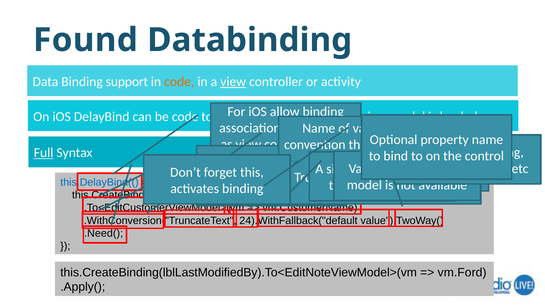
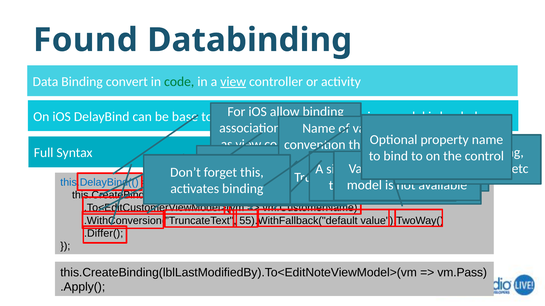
support: support -> convert (127, 82)
code colour: orange -> green (179, 82)
be code: code -> base (185, 117)
Full underline: present -> none (44, 153)
24).WithFallback("default: 24).WithFallback("default -> 55).WithFallback("default (299, 221)
.Need(: .Need( -> .Differ( (104, 234)
vm.Ford: vm.Ford -> vm.Pass (462, 273)
